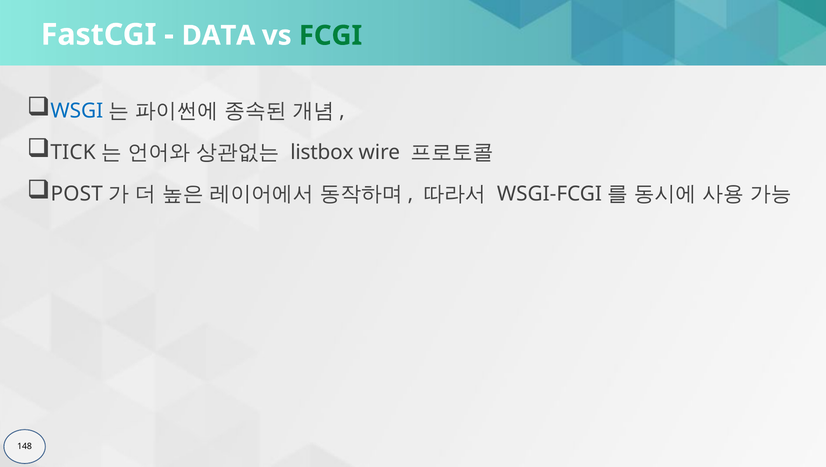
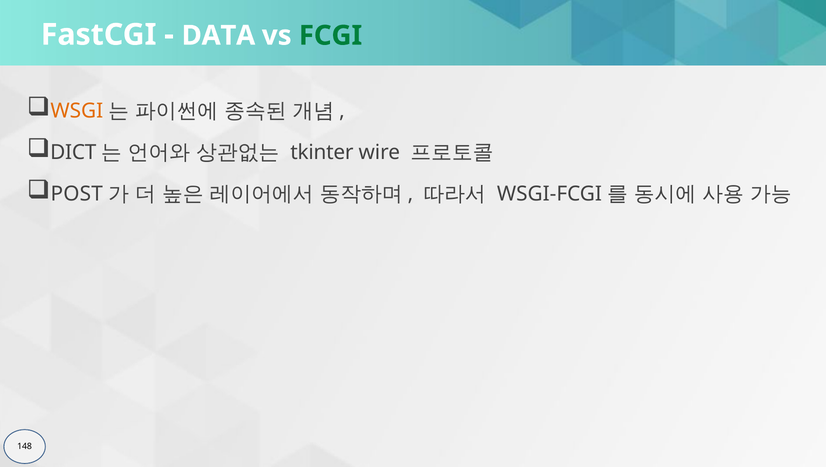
WSGI colour: blue -> orange (77, 111)
TICK: TICK -> DICT (73, 152)
listbox: listbox -> tkinter (322, 152)
